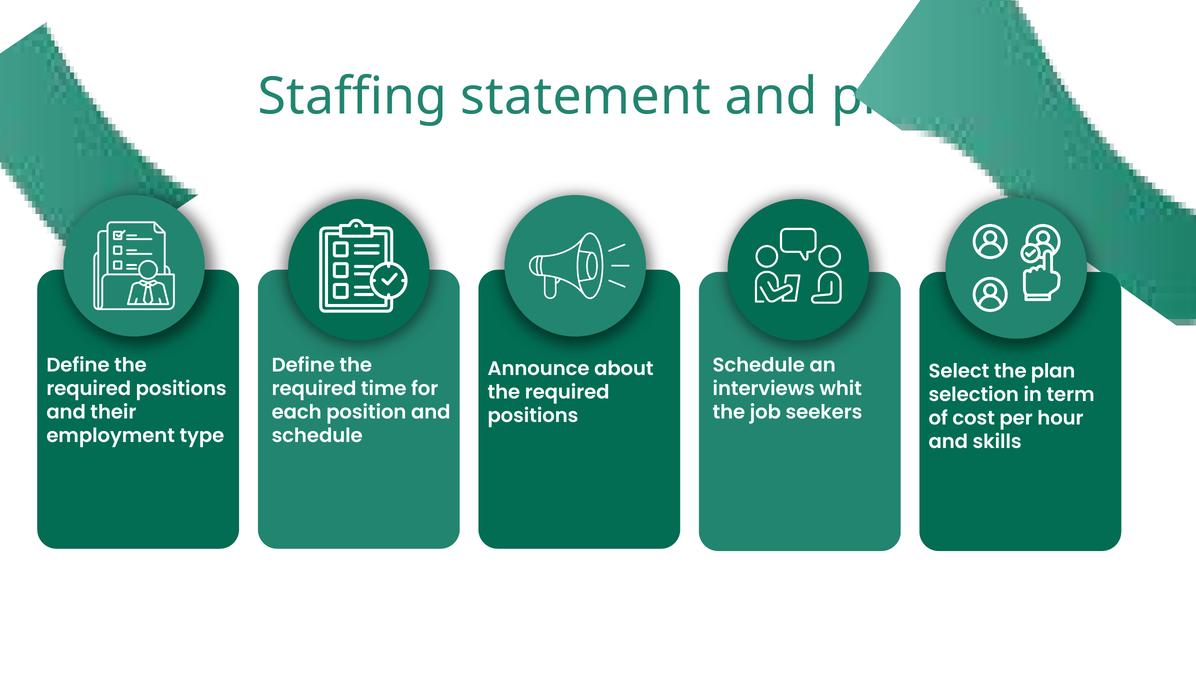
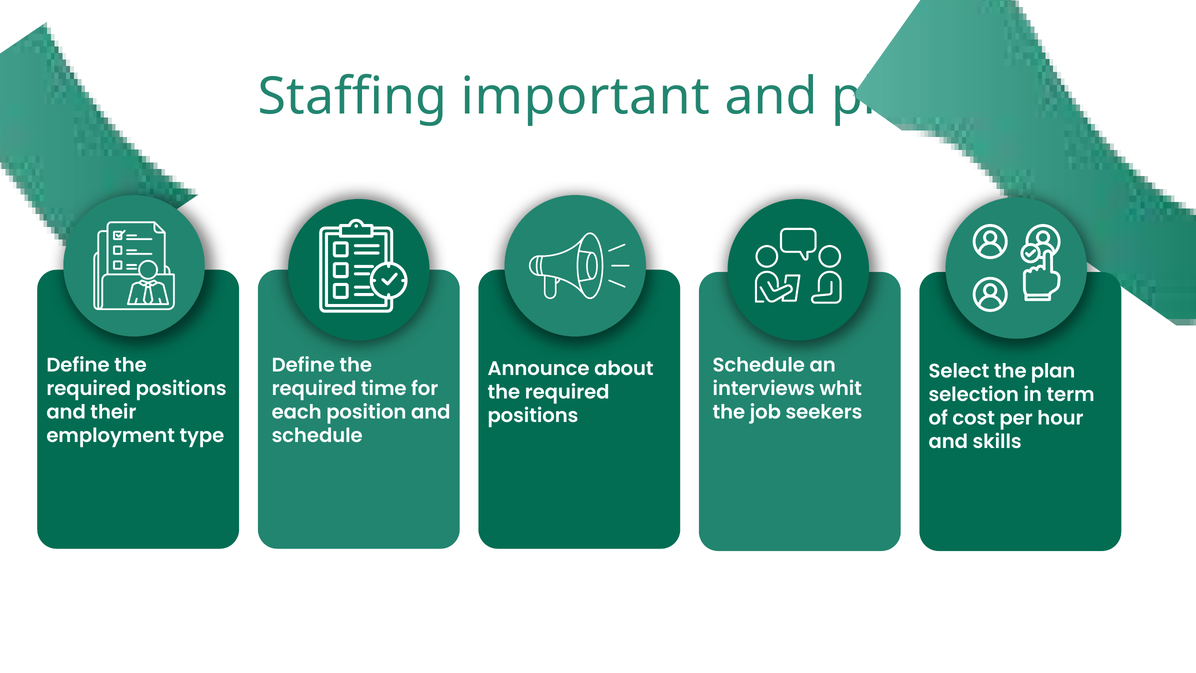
statement: statement -> important (586, 97)
